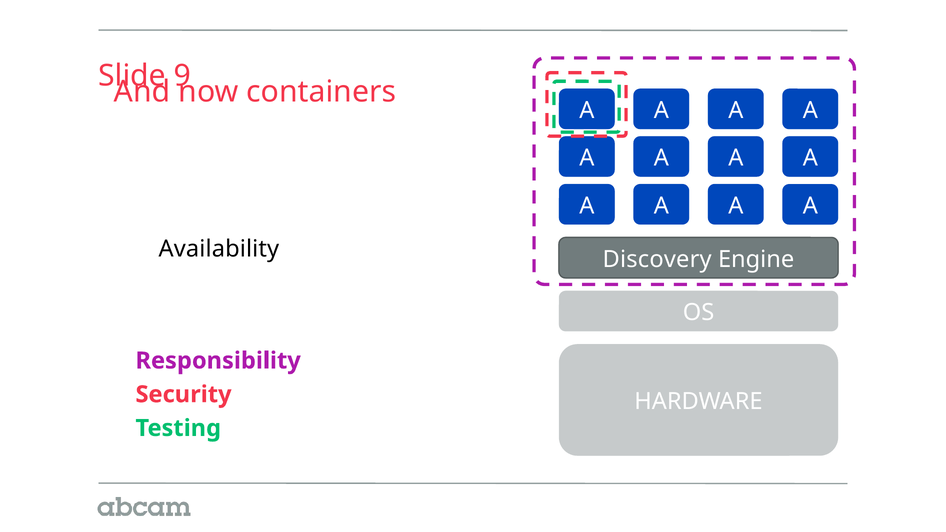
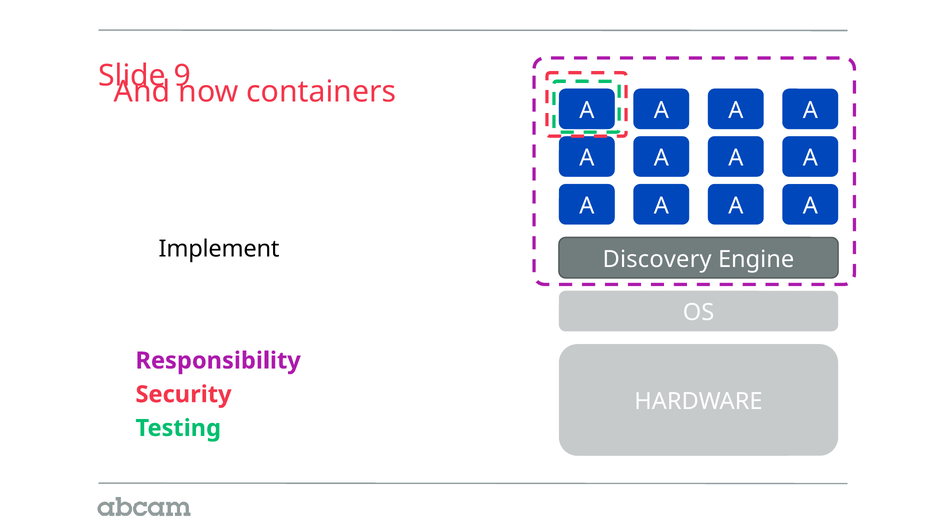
Availability: Availability -> Implement (219, 249)
